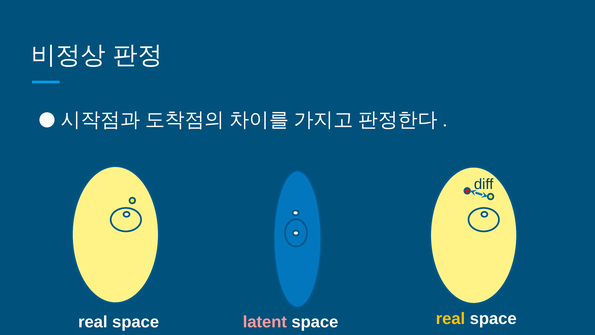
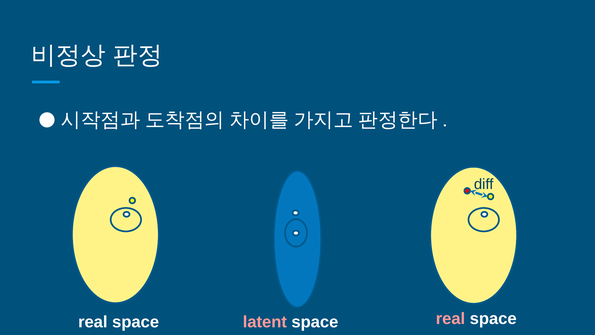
real colour: yellow -> pink (450, 318)
